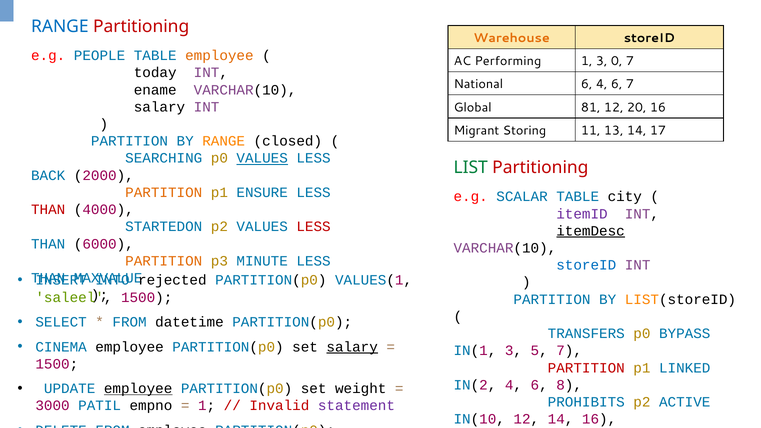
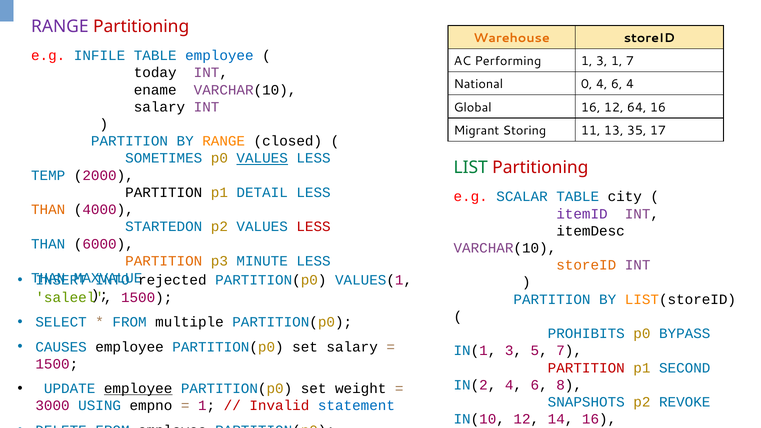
RANGE colour: blue -> purple (60, 26)
PEOPLE: PEOPLE -> INFILE (100, 56)
employee colour: orange -> blue (219, 56)
3 0: 0 -> 1 (617, 61)
National 6: 6 -> 0 (587, 84)
6 7: 7 -> 4 (630, 84)
Global 81: 81 -> 16 (591, 107)
20: 20 -> 64 (637, 107)
13 14: 14 -> 35 (637, 131)
SEARCHING: SEARCHING -> SOMETIMES (164, 158)
BACK: BACK -> TEMP (48, 175)
PARTITION colour: orange -> black (164, 193)
ENSURE: ENSURE -> DETAIL (262, 193)
THAN colour: red -> orange (48, 210)
itemDesc underline: present -> none (591, 231)
storeID colour: blue -> orange (586, 265)
datetime: datetime -> multiple (189, 322)
TRANSFERS: TRANSFERS -> PROHIBITS (586, 334)
CINEMA: CINEMA -> CAUSES (61, 347)
salary underline: present -> none (352, 347)
LINKED: LINKED -> SECOND (685, 368)
PROHIBITS: PROHIBITS -> SNAPSHOTS (586, 402)
ACTIVE: ACTIVE -> REVOKE (685, 402)
PATIL: PATIL -> USING (100, 406)
statement colour: purple -> blue (356, 406)
